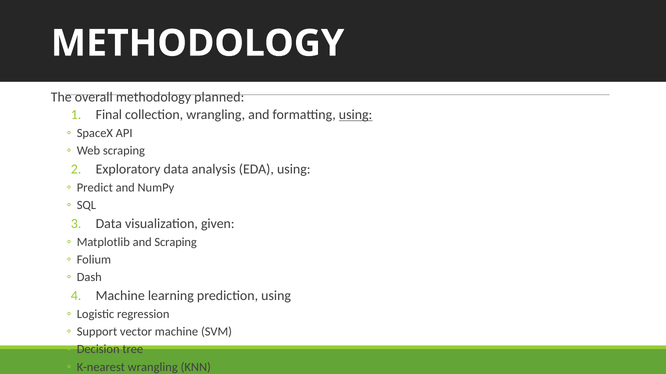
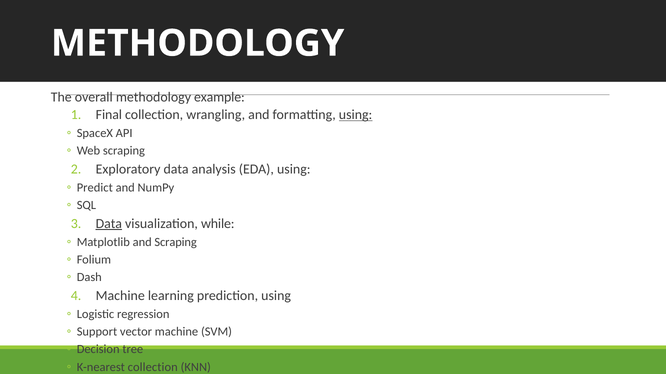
planned: planned -> example (219, 97)
Data underline: none -> present (109, 224)
given: given -> while (218, 224)
K-nearest wrangling: wrangling -> collection (153, 368)
